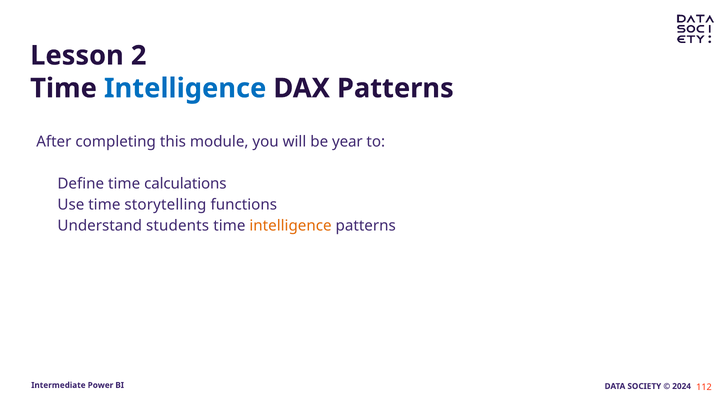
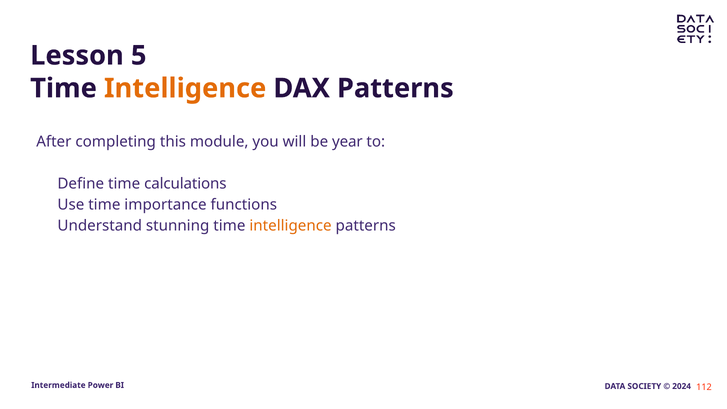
2: 2 -> 5 (139, 56)
Intelligence colour: blue -> orange (185, 88)
storytelling: storytelling -> importance (165, 205)
students: students -> stunning (178, 226)
